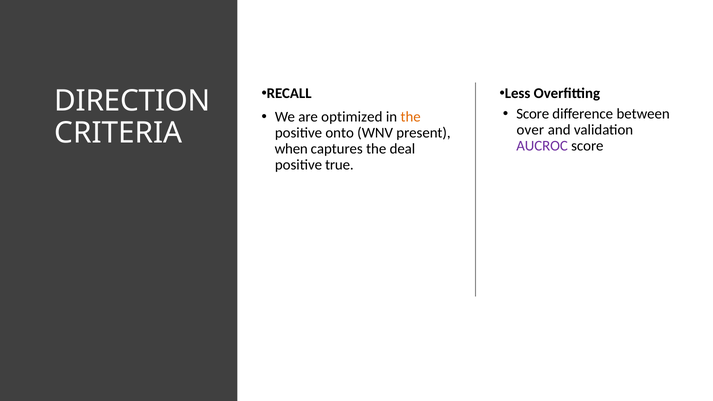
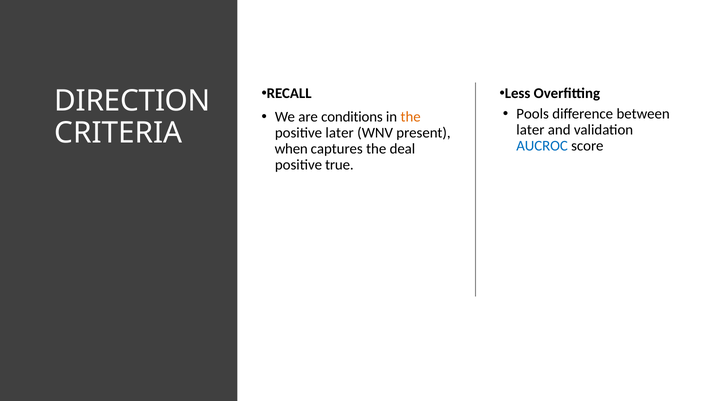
Score: Score -> Pools (533, 114)
optimized: optimized -> conditions (352, 117)
over: over -> later (530, 130)
positive onto: onto -> later (340, 133)
AUCROC colour: purple -> blue (542, 146)
